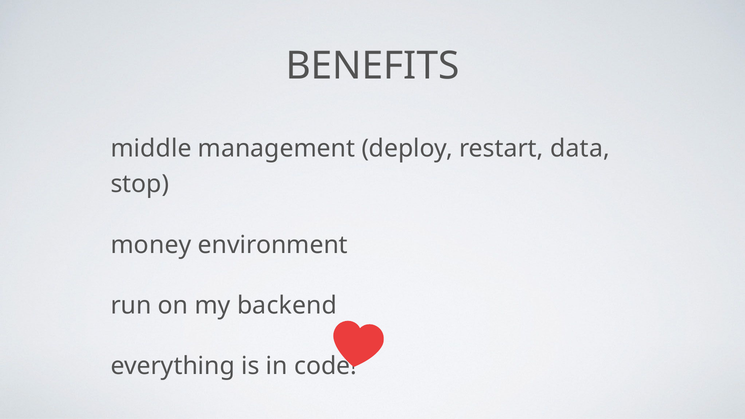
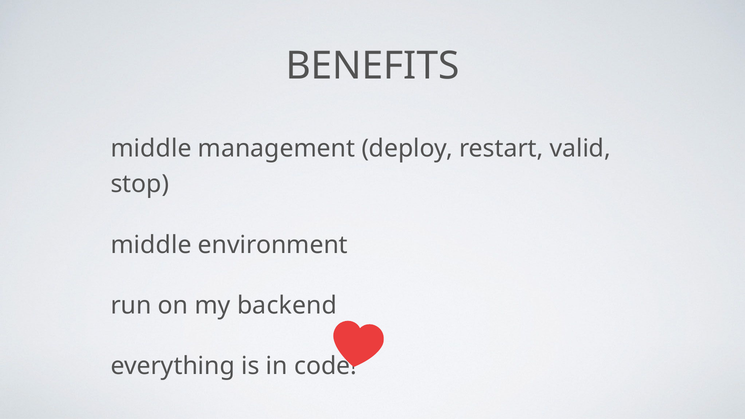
data: data -> valid (580, 149)
money: money -> middle (151, 245)
